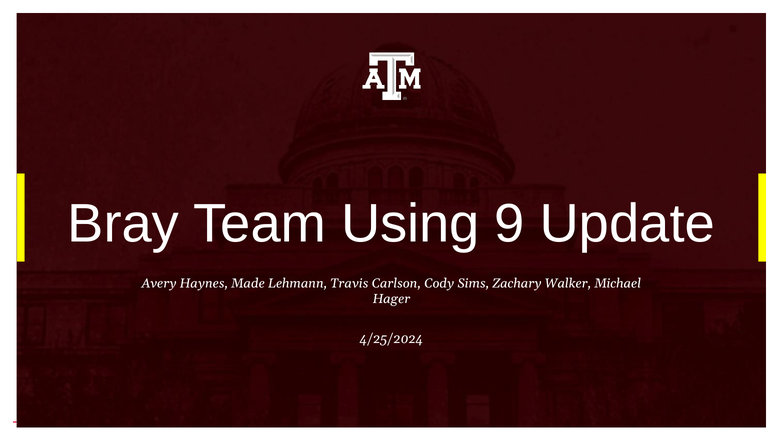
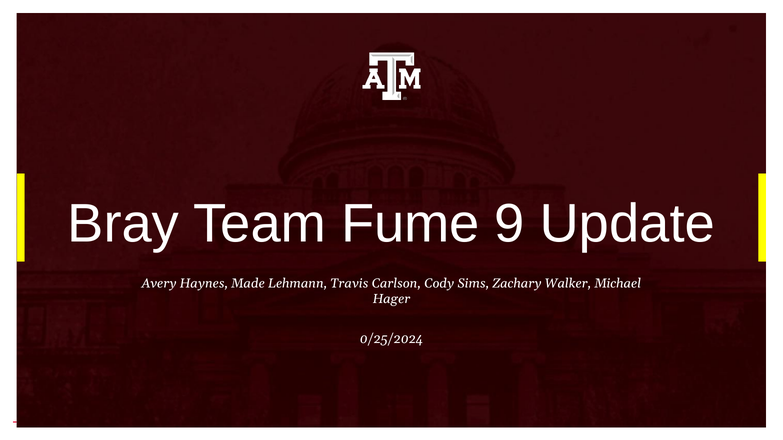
Using: Using -> Fume (410, 224)
4/25/2024: 4/25/2024 -> 0/25/2024 (391, 339)
